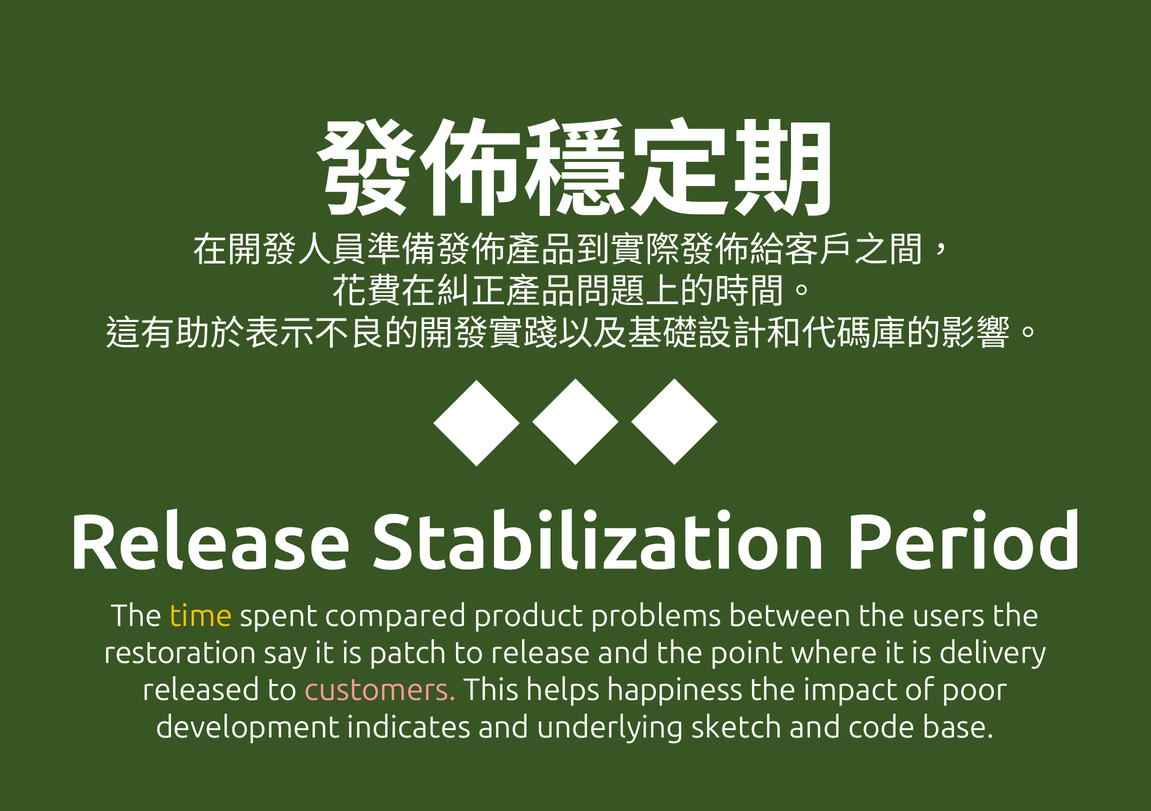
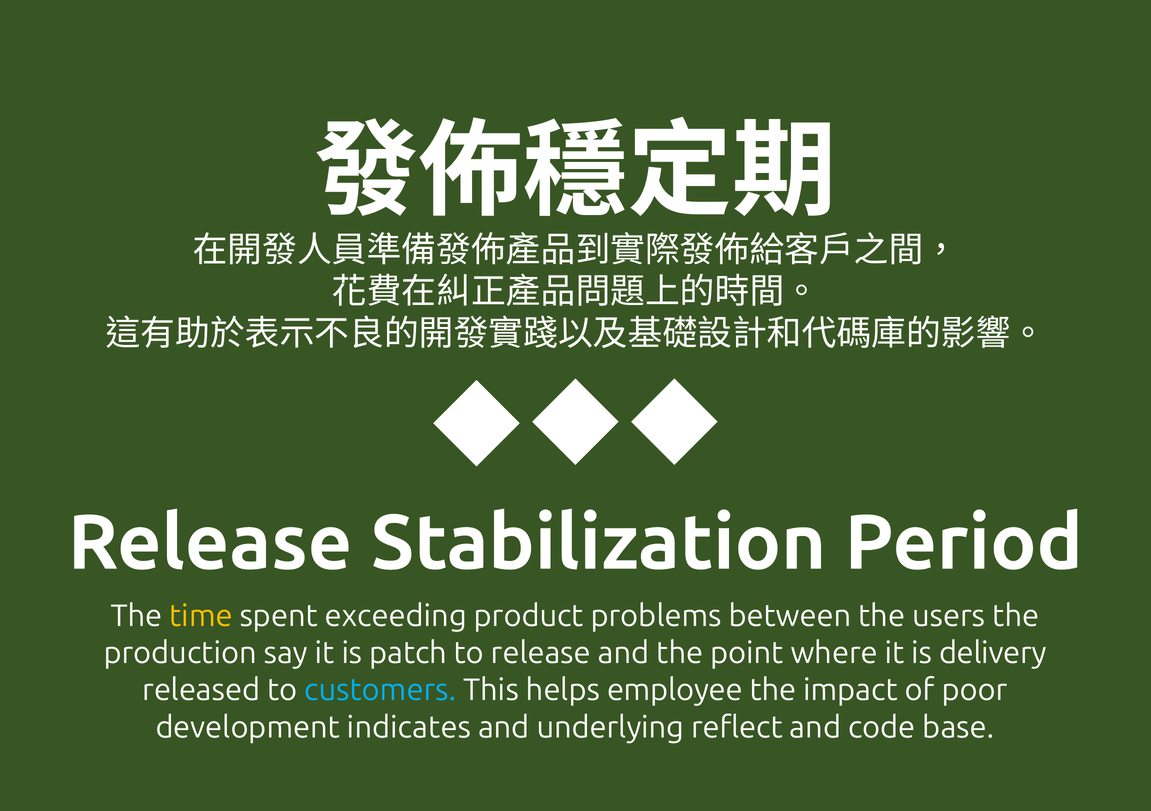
compared: compared -> exceeding (396, 616)
restoration: restoration -> production (180, 653)
customers colour: pink -> light blue (380, 690)
happiness: happiness -> employee (675, 690)
sketch: sketch -> reflect (737, 727)
